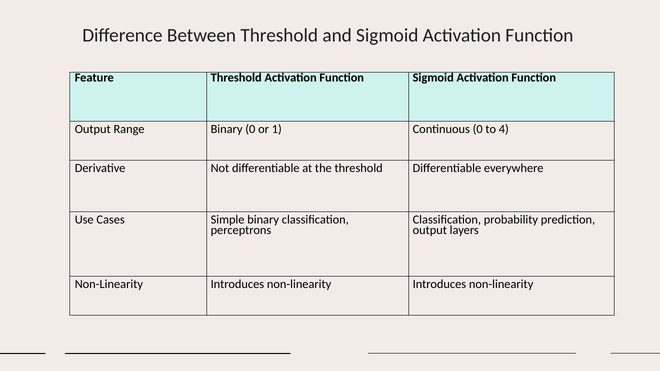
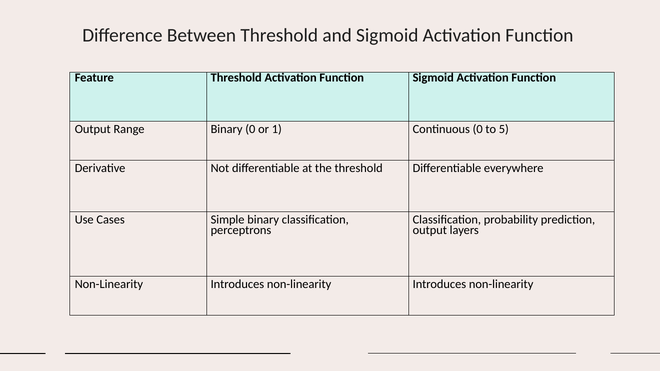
4: 4 -> 5 (504, 129)
